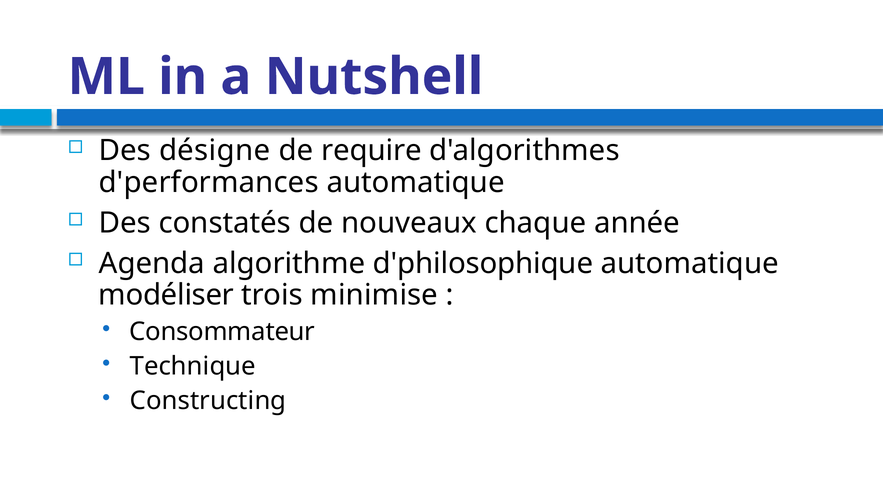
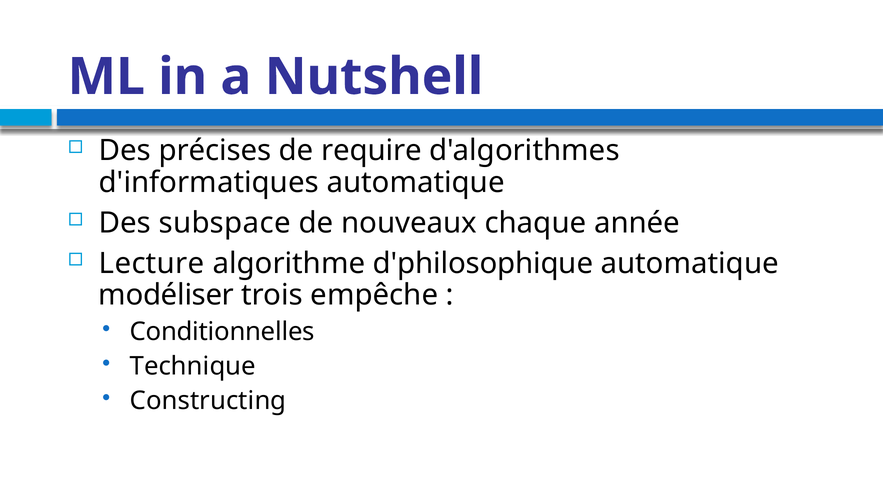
désigne: désigne -> précises (215, 151)
d'performances: d'performances -> d'informatiques (209, 182)
constatés: constatés -> subspace (225, 223)
Agenda: Agenda -> Lecture (152, 263)
minimise: minimise -> empêche (374, 295)
Consommateur: Consommateur -> Conditionnelles (222, 331)
